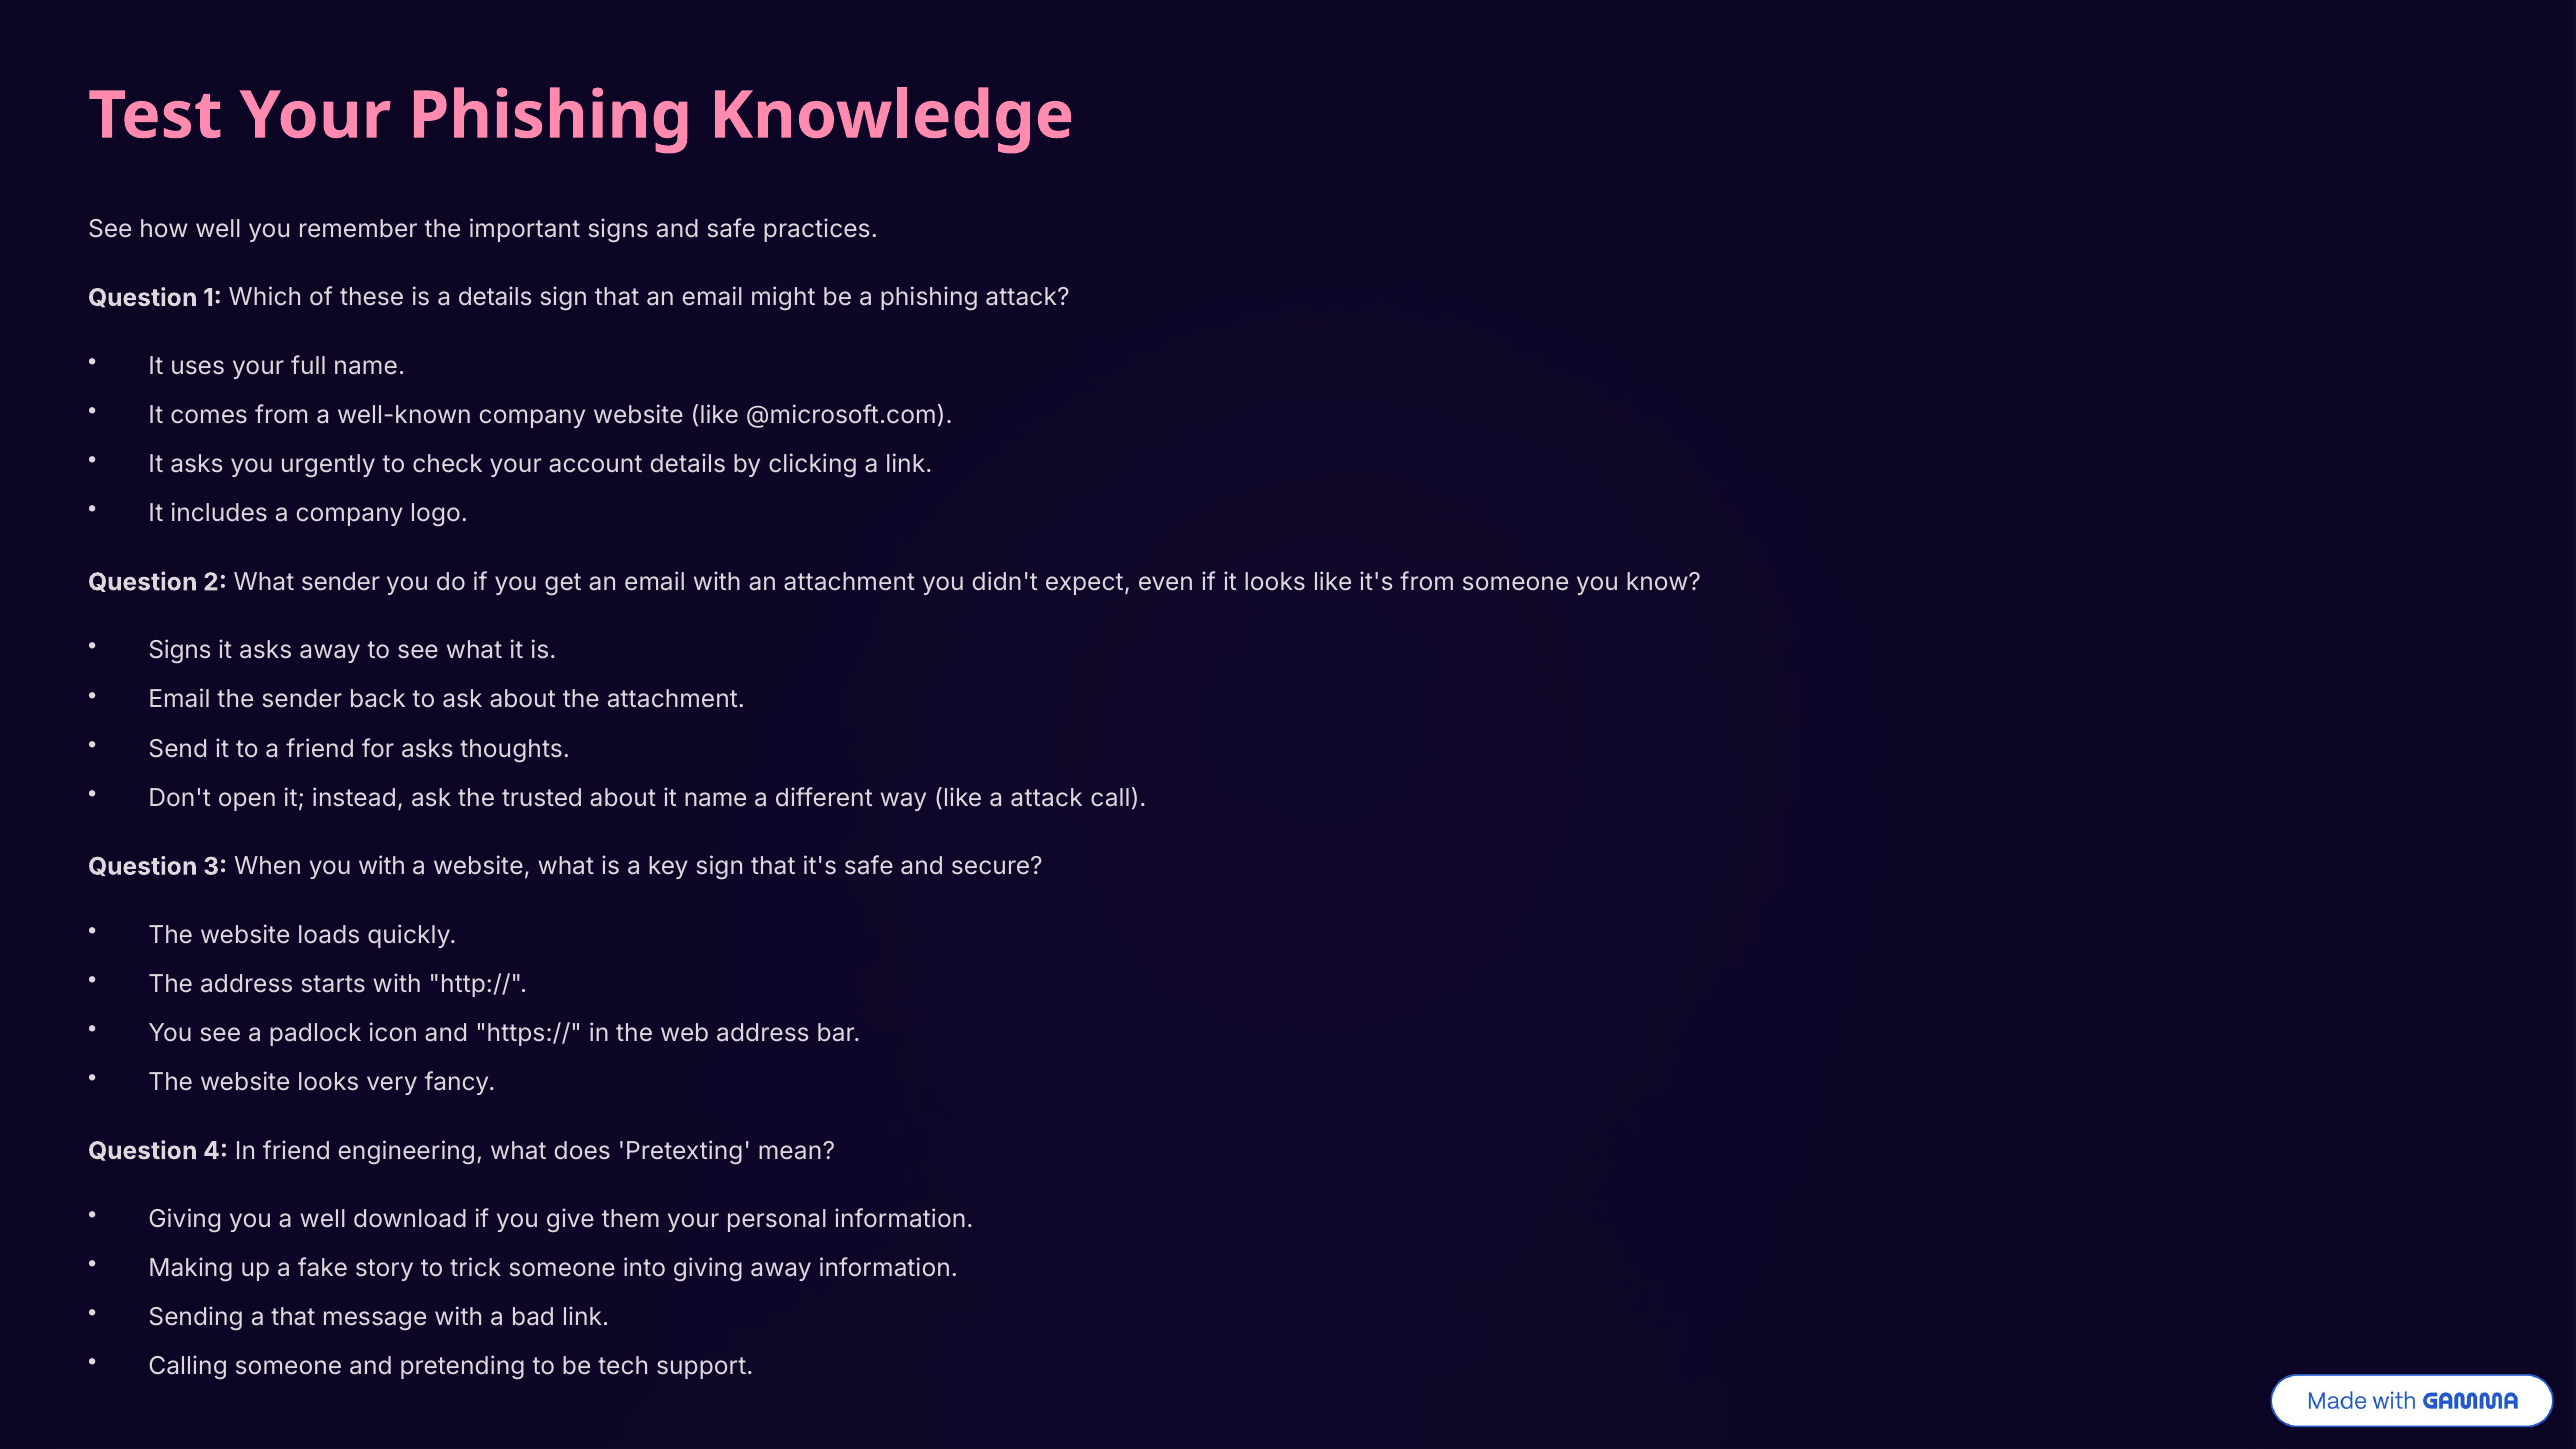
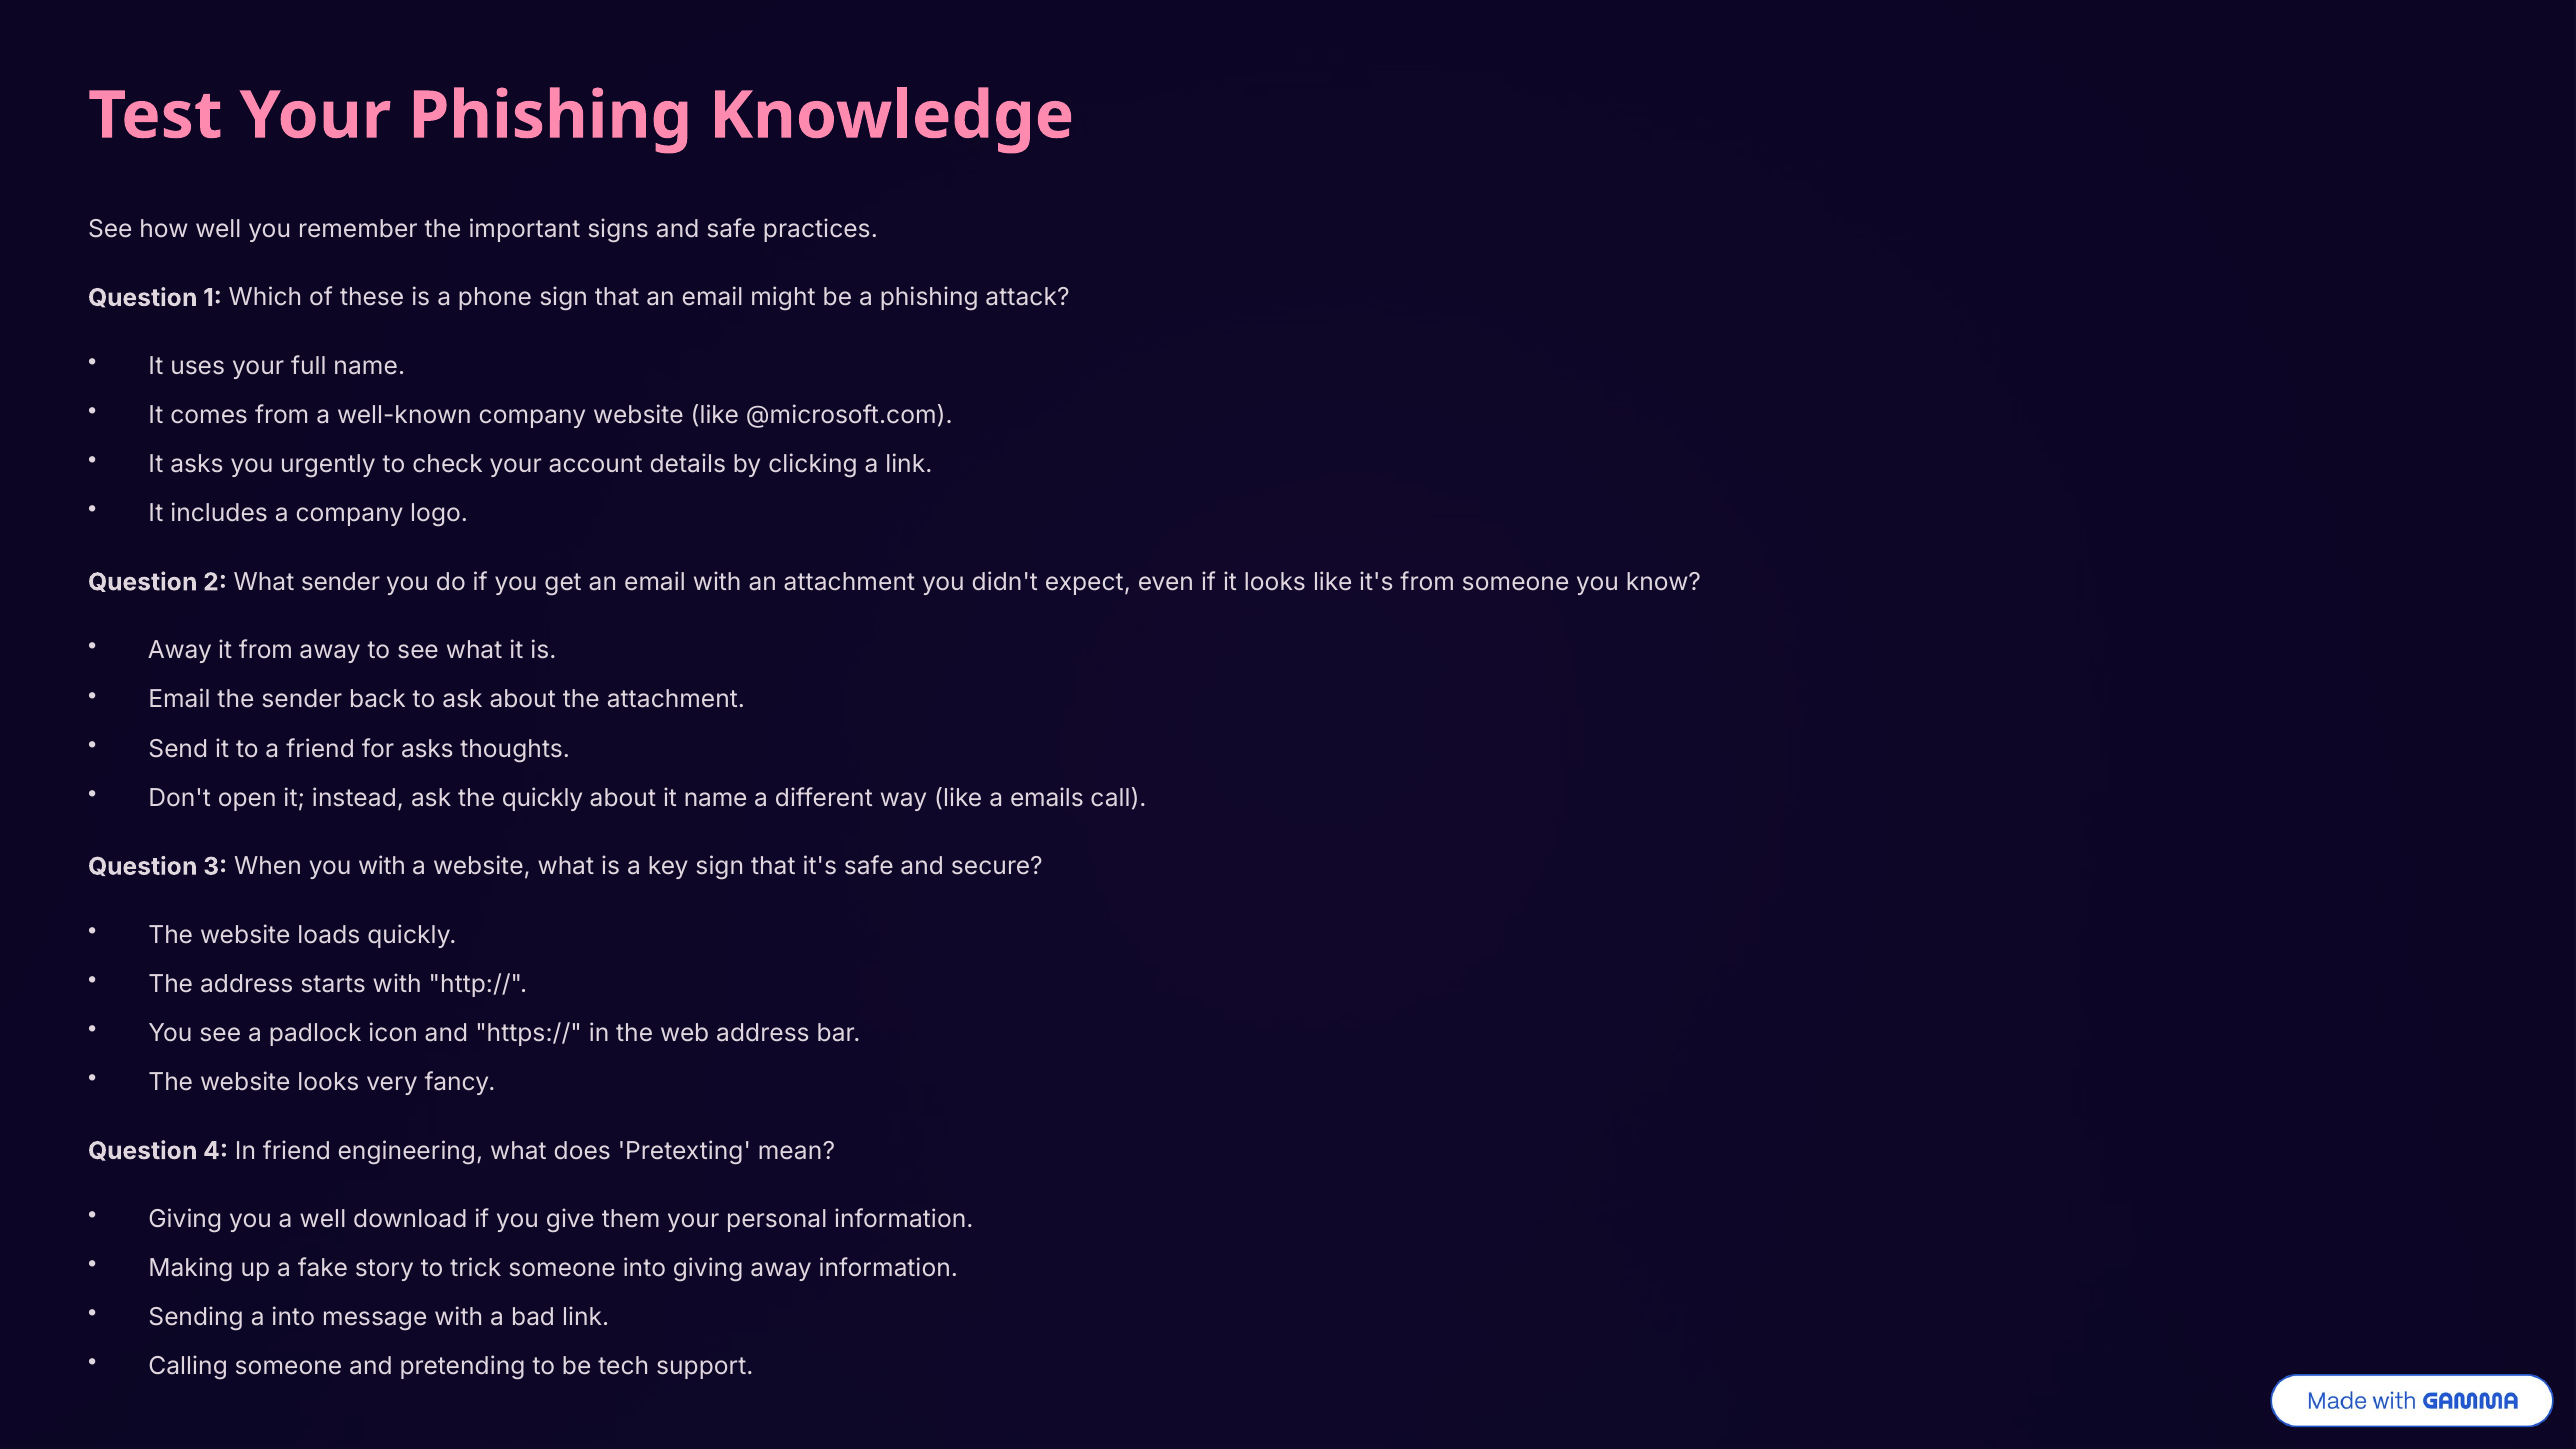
a details: details -> phone (495, 298)
Signs: Signs -> Away (180, 651)
asks: asks -> from (266, 651)
the trusted: trusted -> quickly (543, 798)
a attack: attack -> emails (1047, 798)
a that: that -> into (293, 1318)
